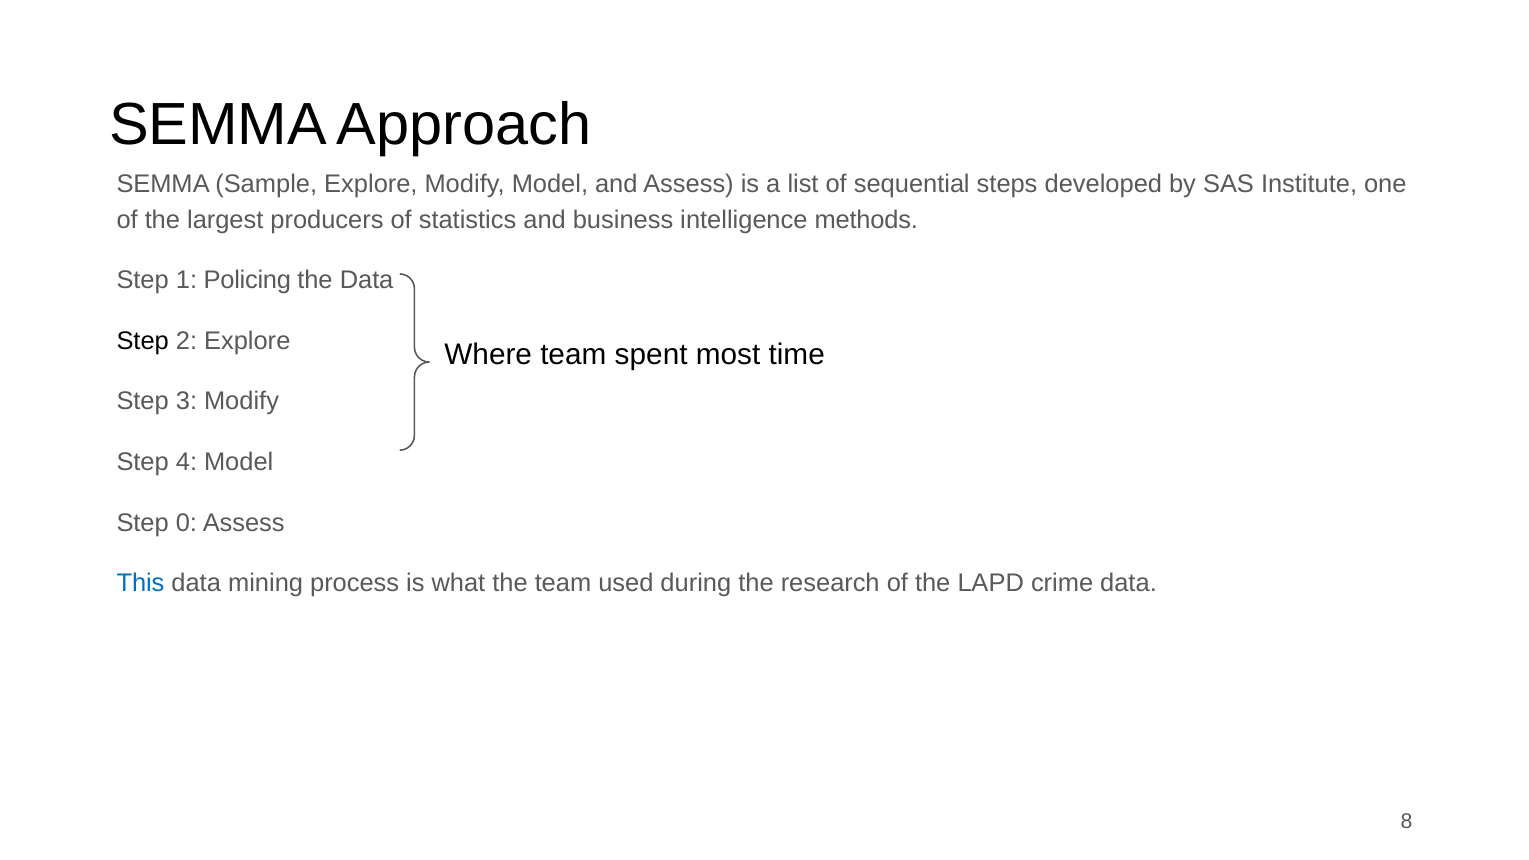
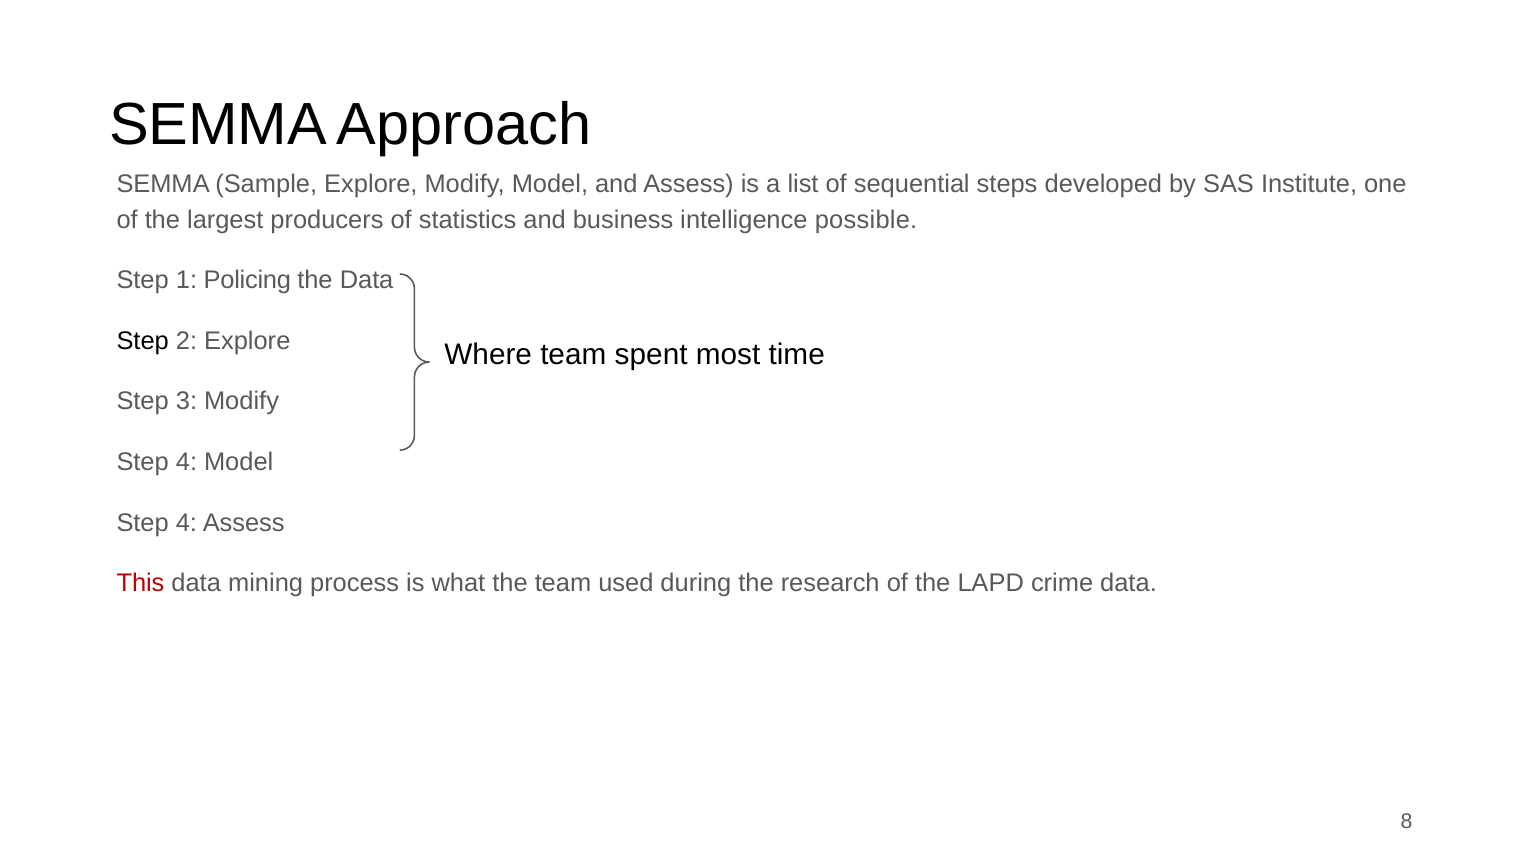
methods: methods -> possible (866, 220)
0: 0 -> 4 (186, 523)
This colour: blue -> red (140, 583)
